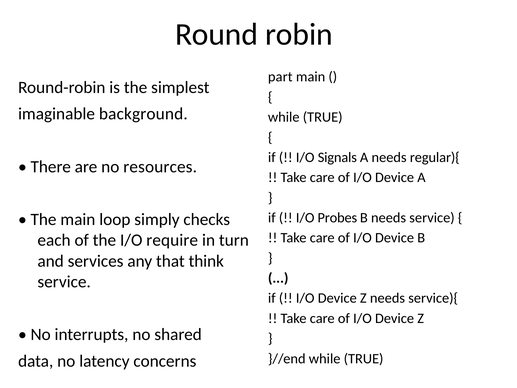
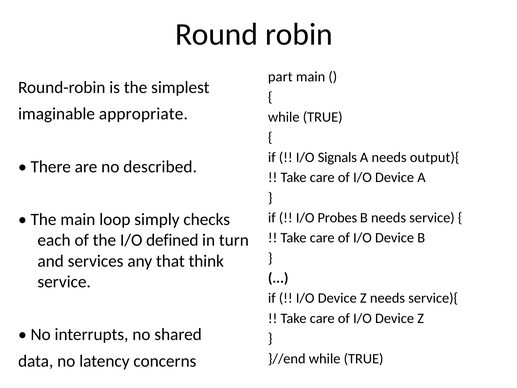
background: background -> appropriate (143, 114)
regular){: regular){ -> output){ (435, 157)
resources: resources -> described (160, 167)
require: require -> defined (172, 240)
